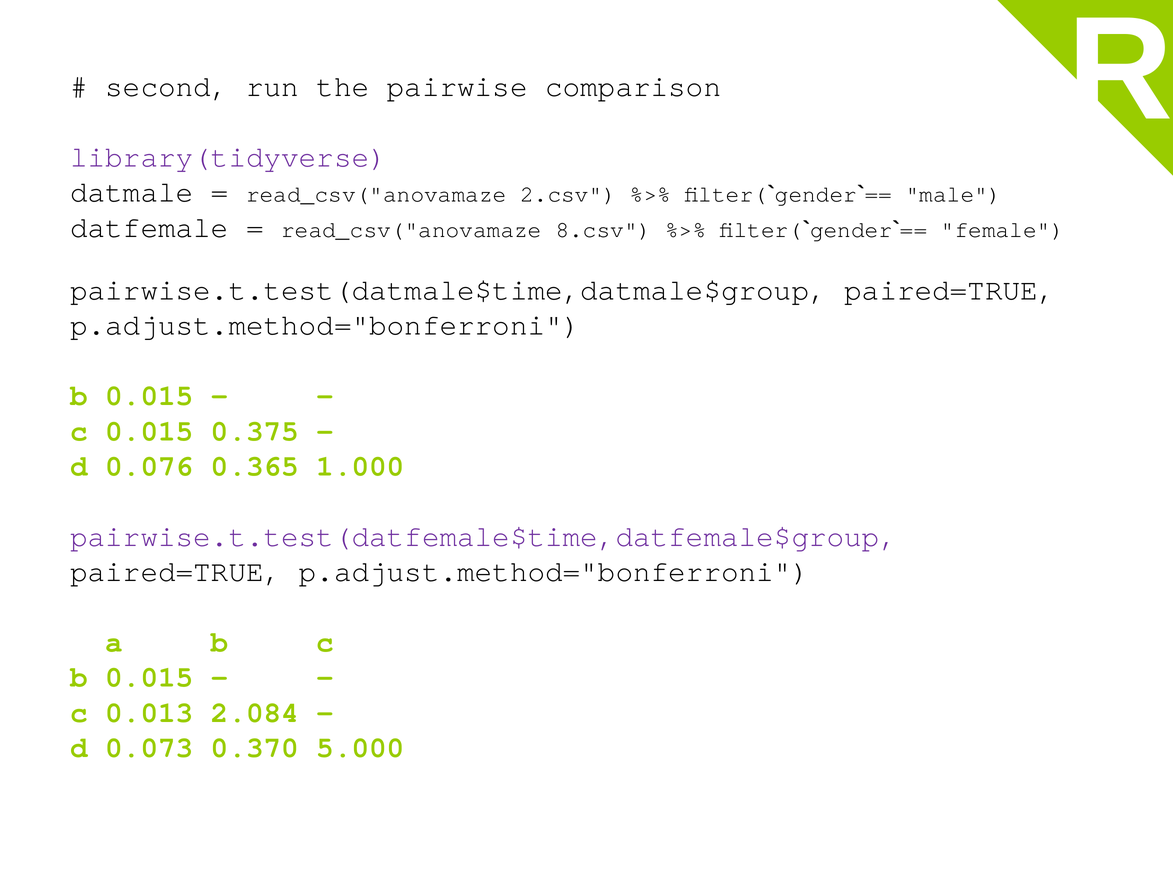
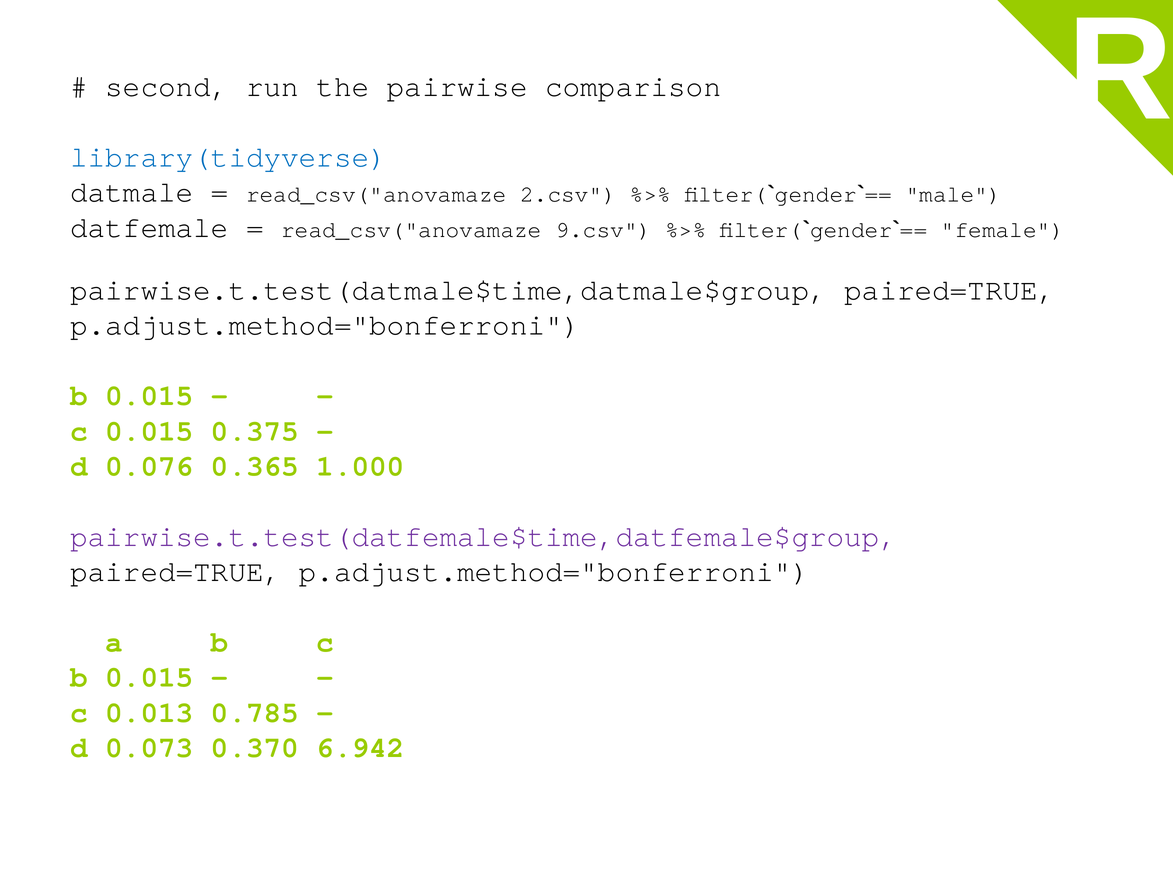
library(tidyverse colour: purple -> blue (229, 157)
8.csv: 8.csv -> 9.csv (603, 230)
2.084: 2.084 -> 0.785 (255, 712)
5.000: 5.000 -> 6.942 (360, 747)
